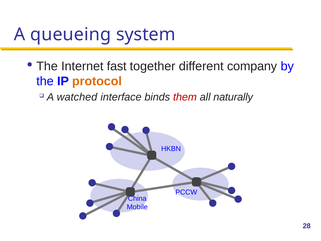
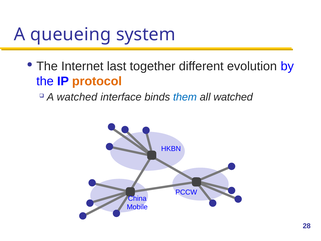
fast: fast -> last (117, 66)
company: company -> evolution (252, 66)
them colour: red -> blue (185, 97)
all naturally: naturally -> watched (233, 97)
